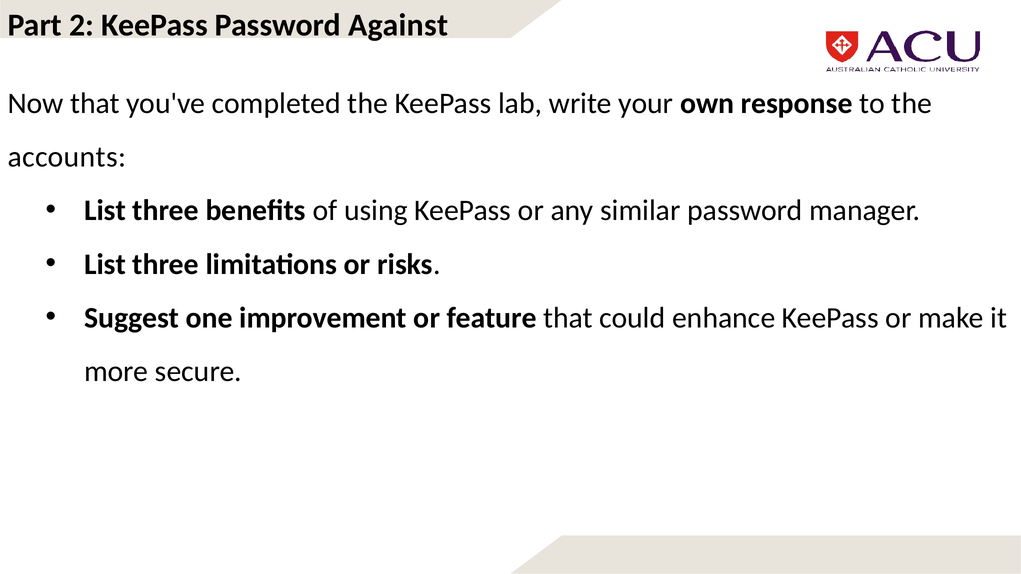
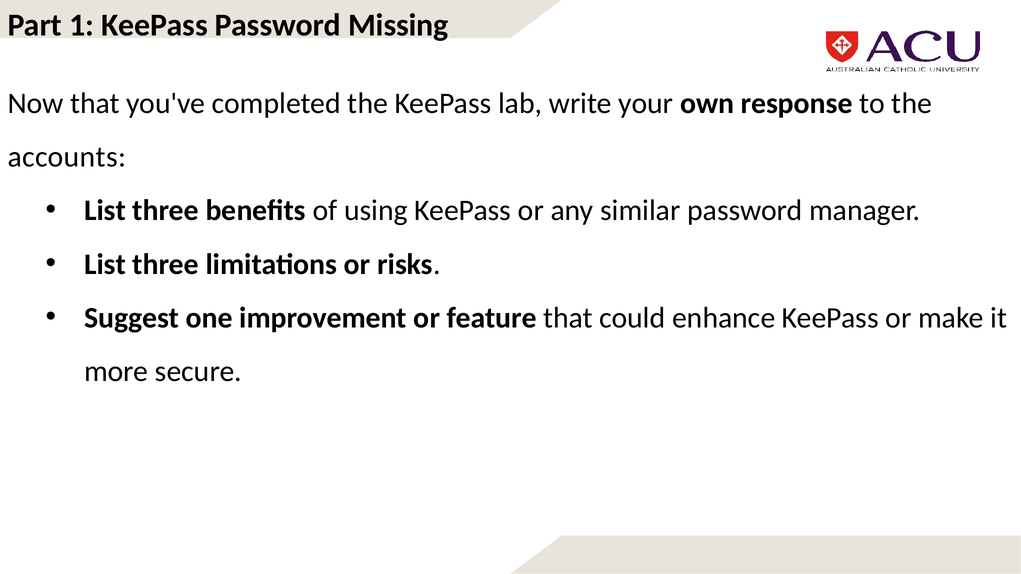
2: 2 -> 1 (82, 25)
Against: Against -> Missing (398, 25)
